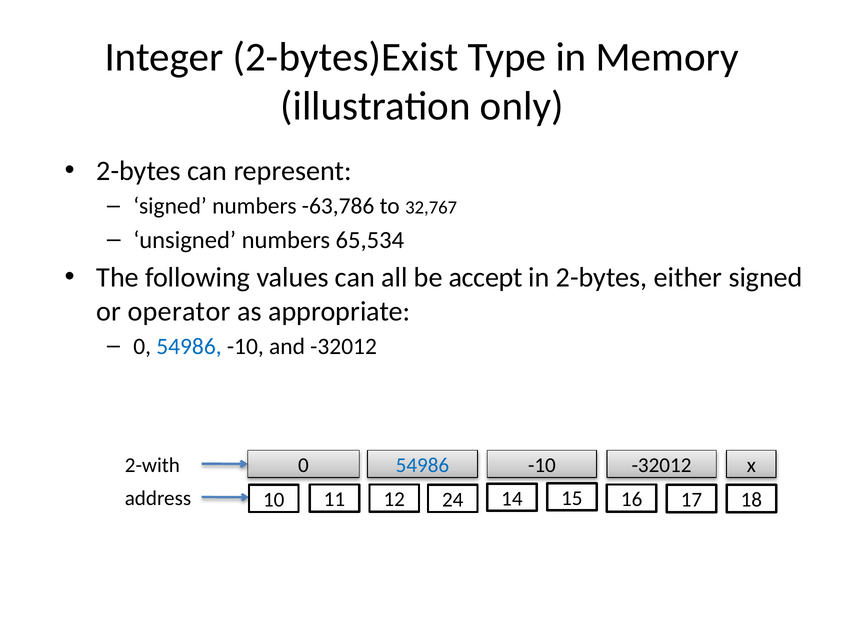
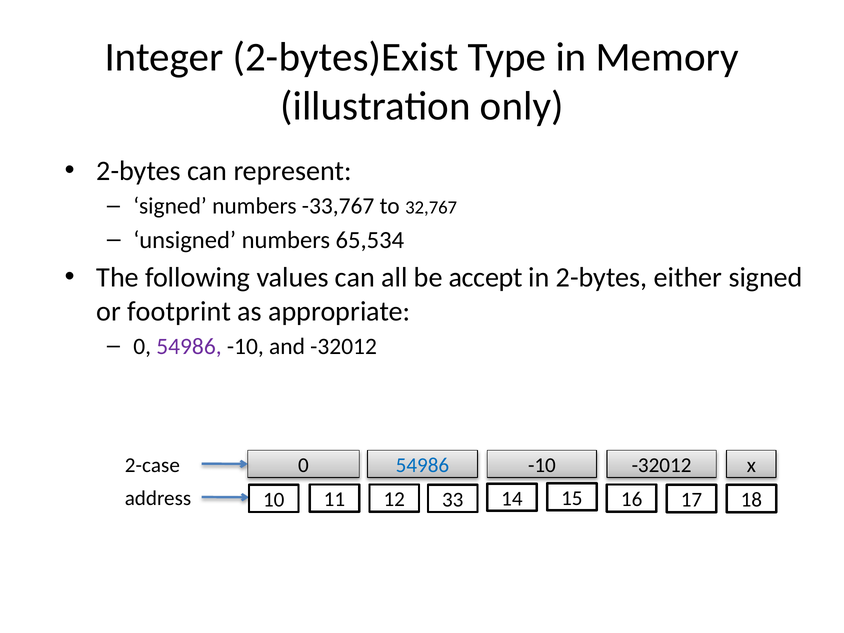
-63,786: -63,786 -> -33,767 (338, 206)
operator: operator -> footprint (179, 311)
54986 colour: blue -> purple (189, 347)
2-with: 2-with -> 2-case (152, 465)
24: 24 -> 33 (453, 500)
